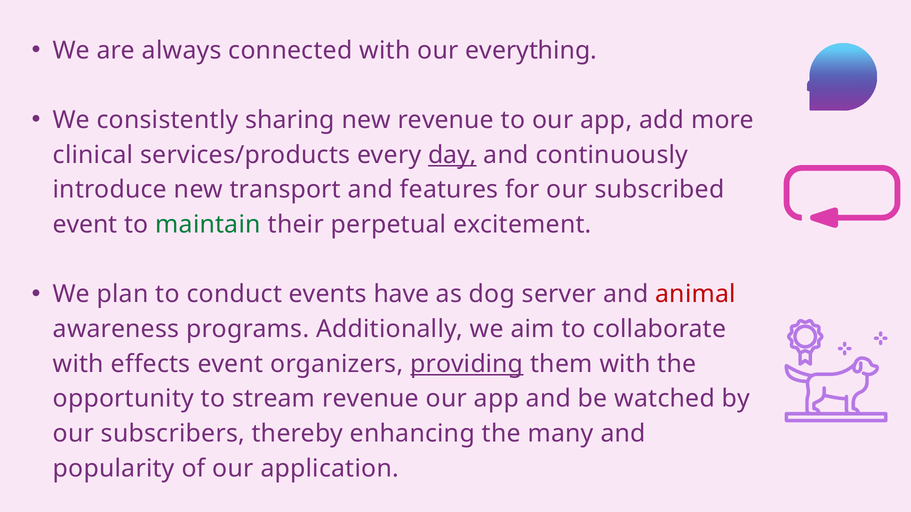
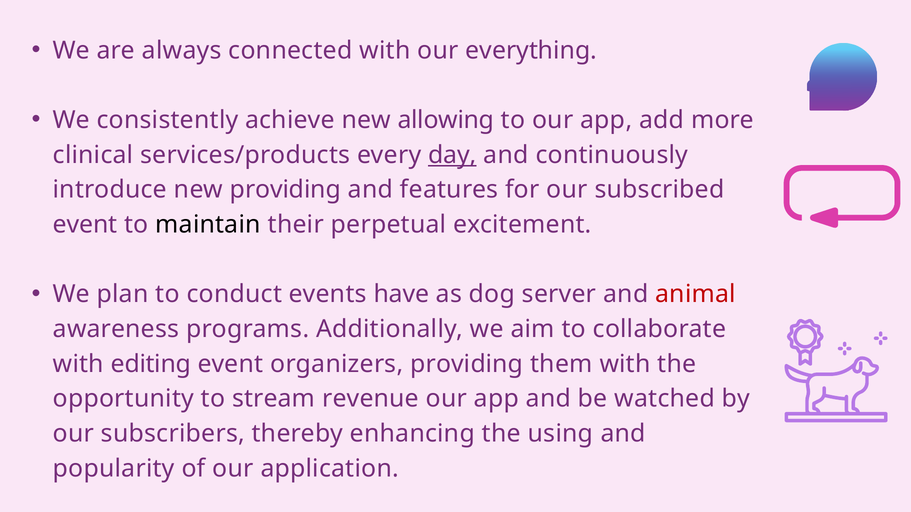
sharing: sharing -> achieve (290, 120)
new revenue: revenue -> allowing (446, 120)
new transport: transport -> providing (285, 190)
maintain colour: green -> black (208, 225)
effects: effects -> editing (151, 364)
providing underline: present -> none (467, 364)
many: many -> using (561, 434)
